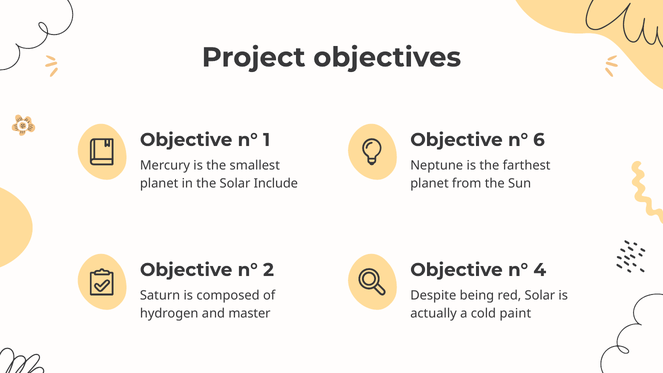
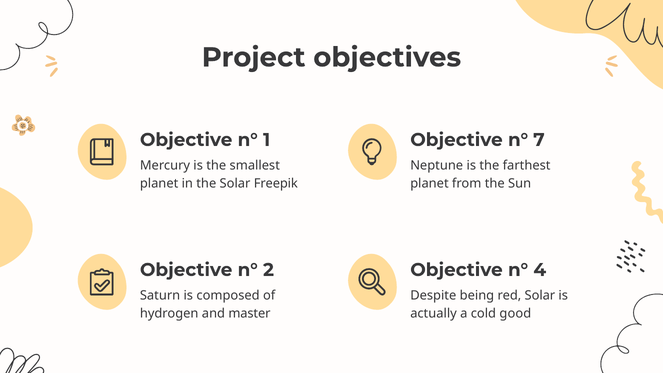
6: 6 -> 7 (539, 140)
Include: Include -> Freepik (276, 183)
paint: paint -> good (515, 313)
